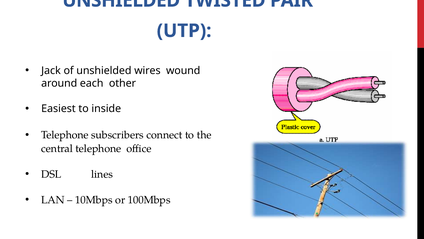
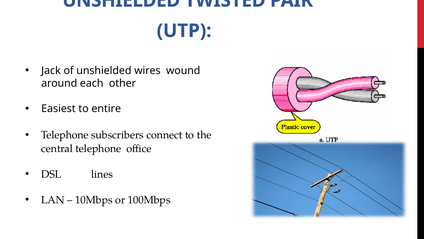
inside: inside -> entire (106, 109)
